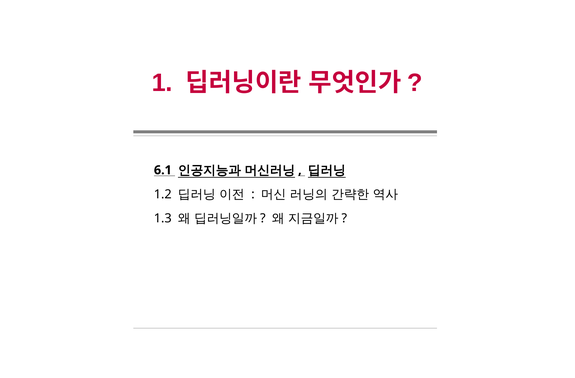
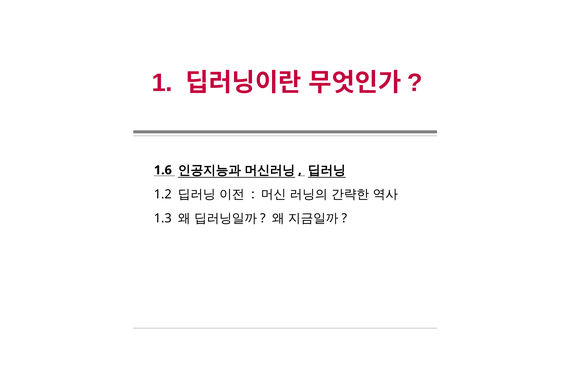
6.1: 6.1 -> 1.6 (163, 170)
